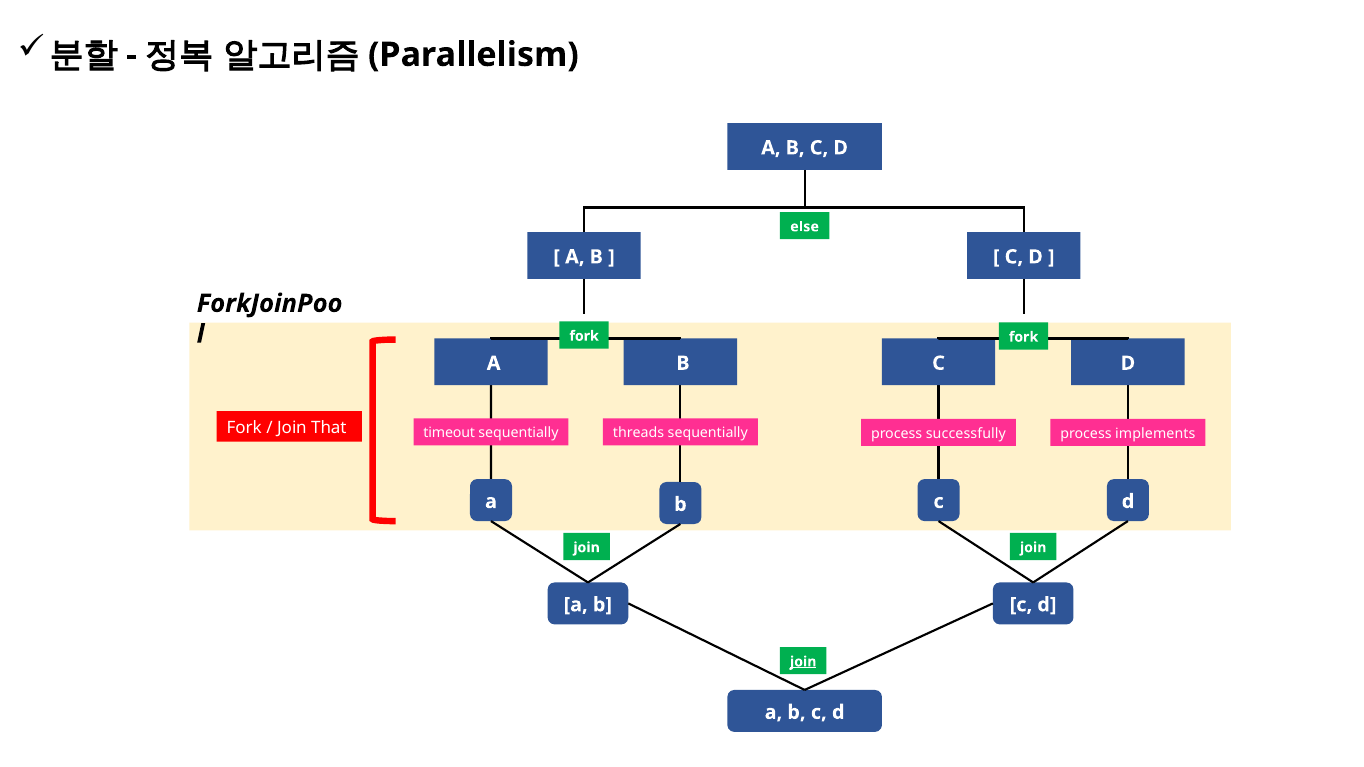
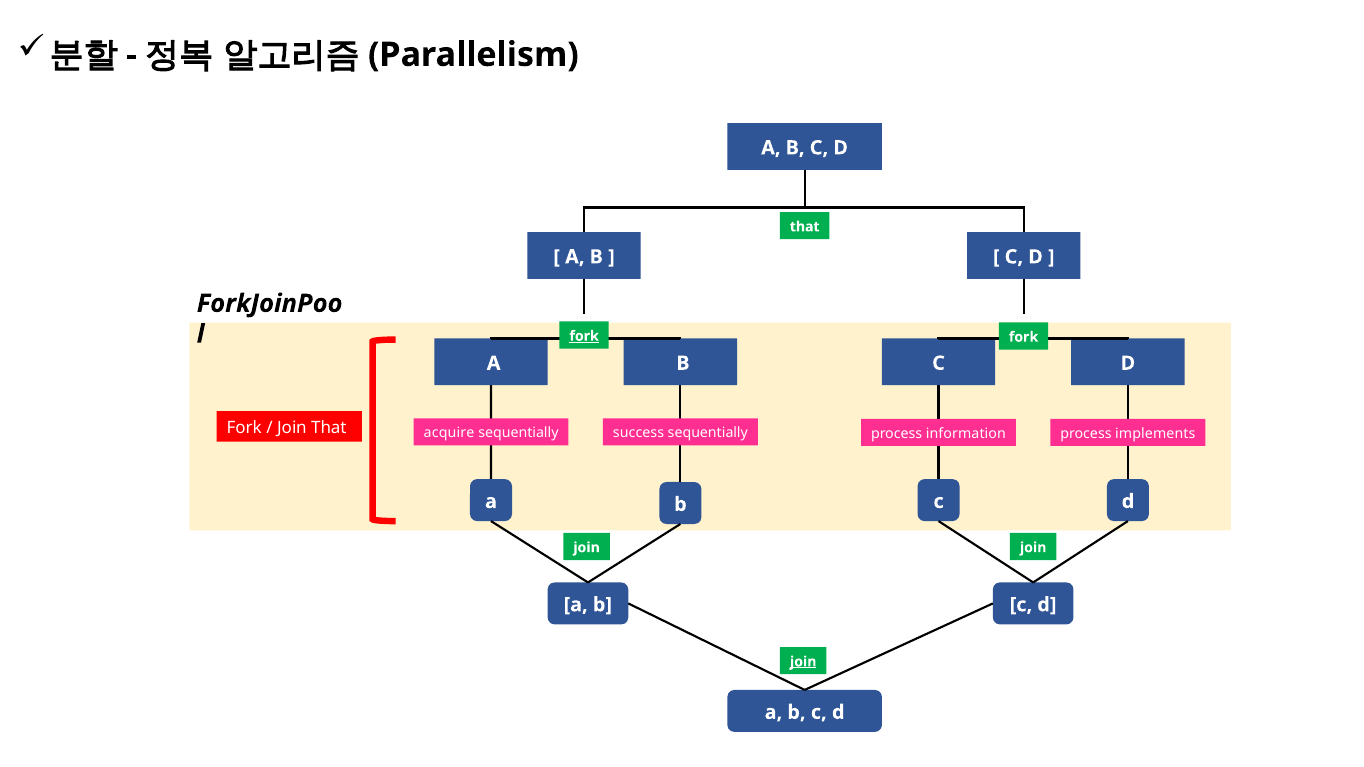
else: else -> that (805, 227)
fork underline: none -> present (584, 336)
timeout: timeout -> acquire (449, 433)
threads: threads -> success (639, 433)
successfully: successfully -> information (966, 434)
